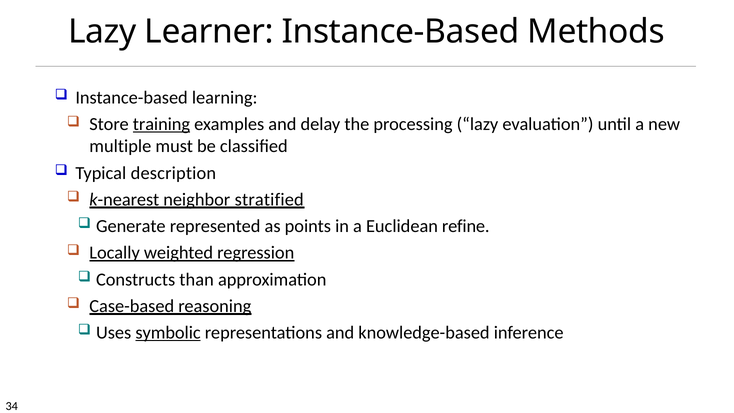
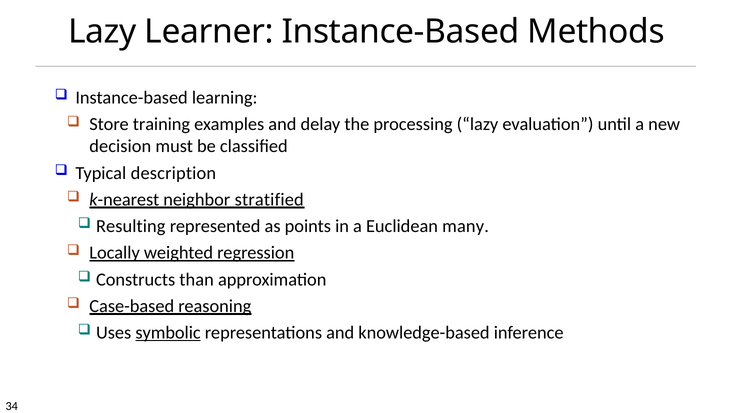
training underline: present -> none (161, 124)
multiple: multiple -> decision (120, 146)
Generate: Generate -> Resulting (131, 226)
refine: refine -> many (466, 226)
